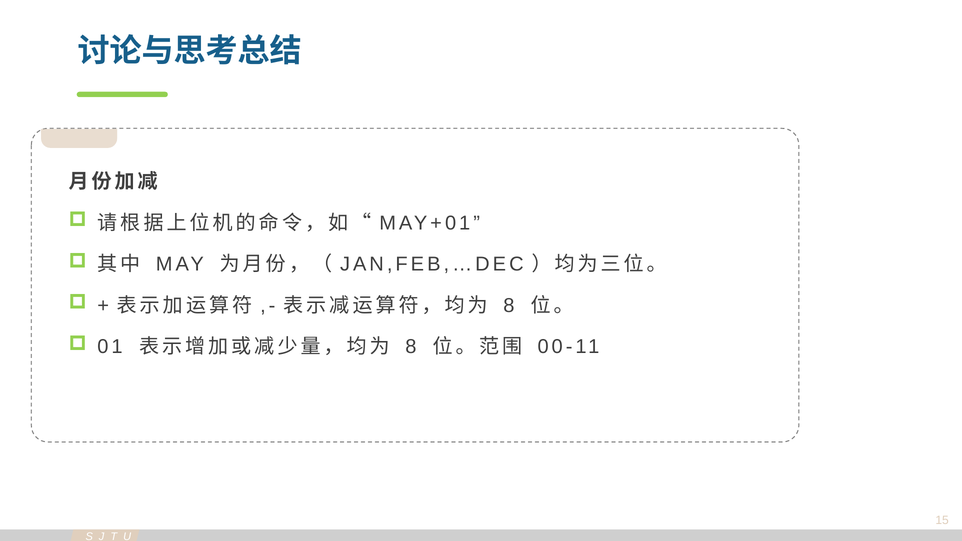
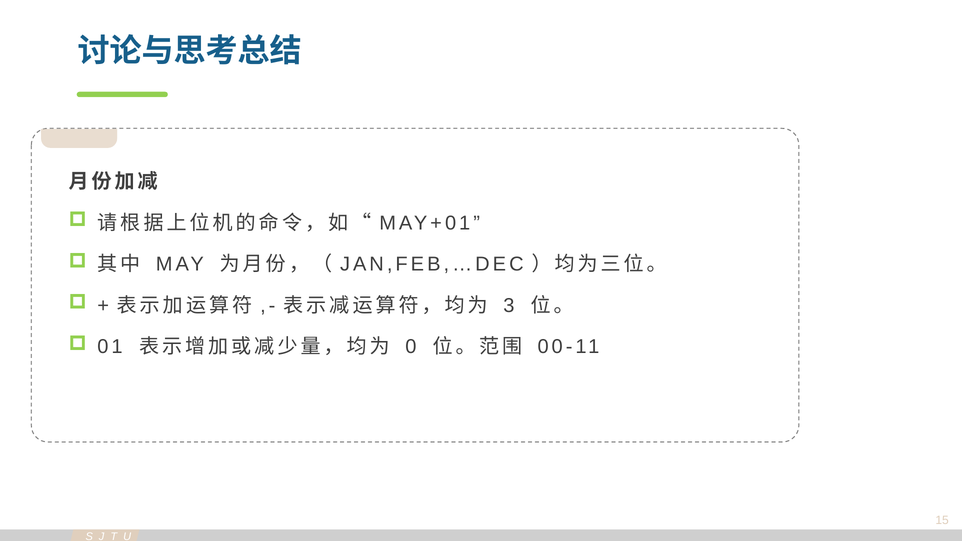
8: 8 -> 3 (509, 306)
8: 8 -> 0 (411, 347)
